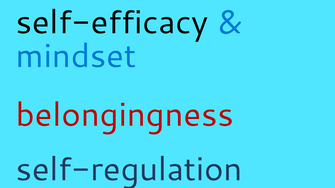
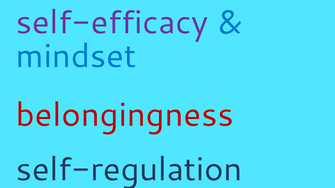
self-efficacy colour: black -> purple (112, 23)
